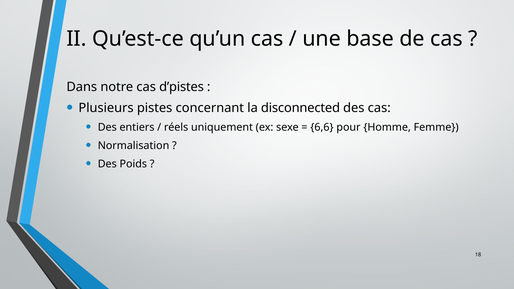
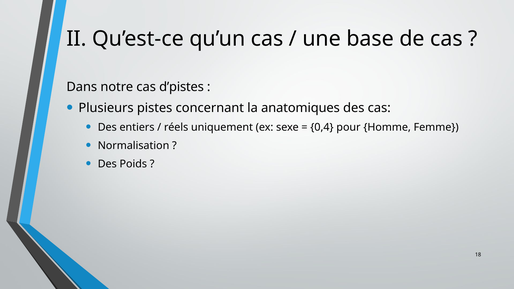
disconnected: disconnected -> anatomiques (300, 108)
6,6: 6,6 -> 0,4 (322, 127)
